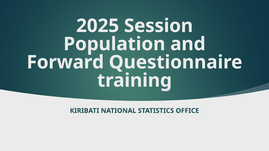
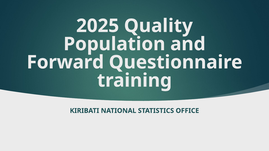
Session: Session -> Quality (158, 26)
